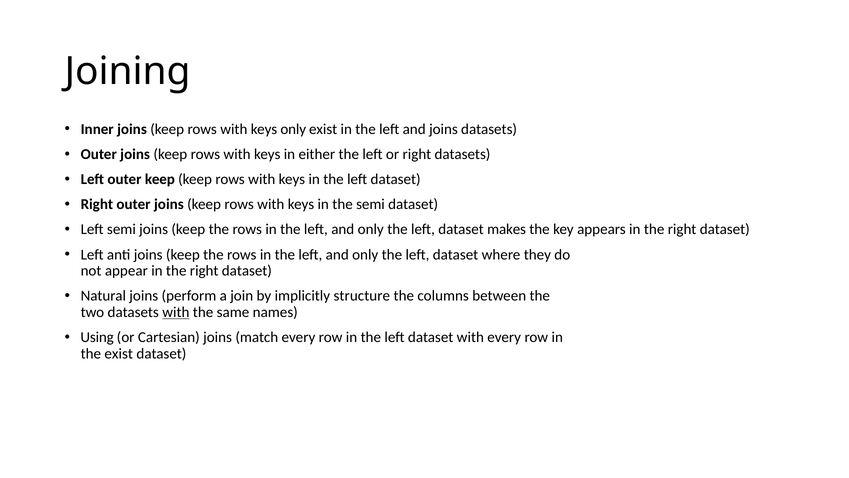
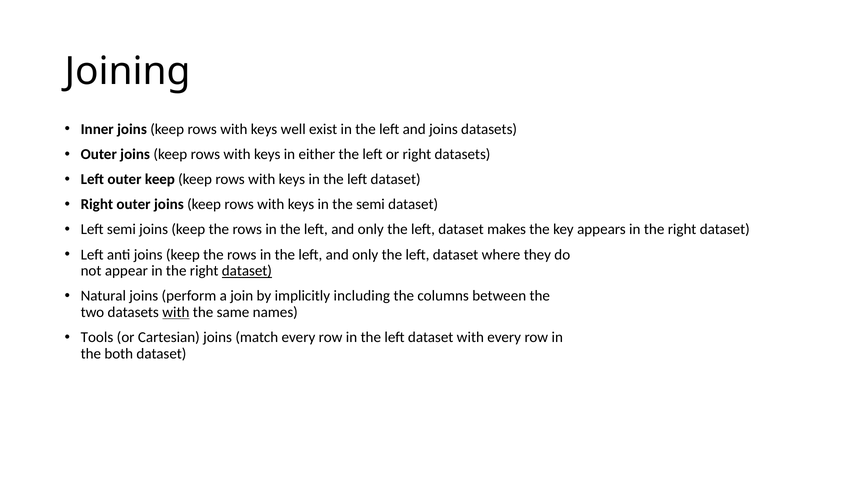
keys only: only -> well (293, 129)
dataset underline: none -> present (247, 271)
structure: structure -> including (362, 296)
Using: Using -> Tools (97, 337)
the exist: exist -> both (119, 353)
